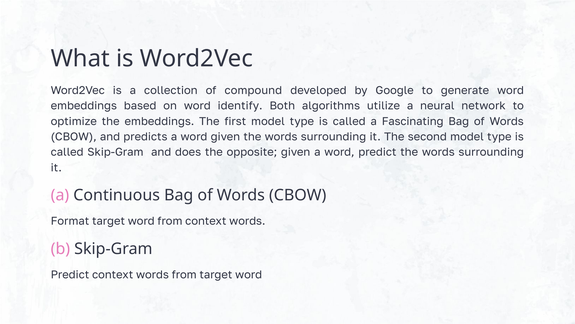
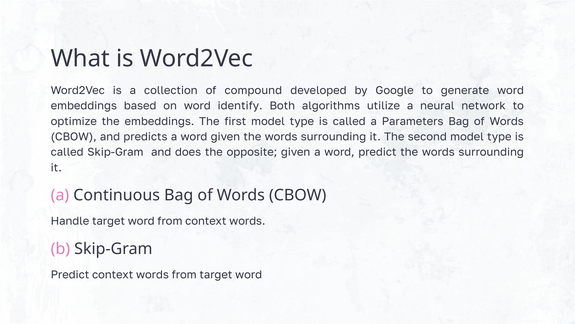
Fascinating: Fascinating -> Parameters (413, 121)
Format: Format -> Handle (70, 221)
